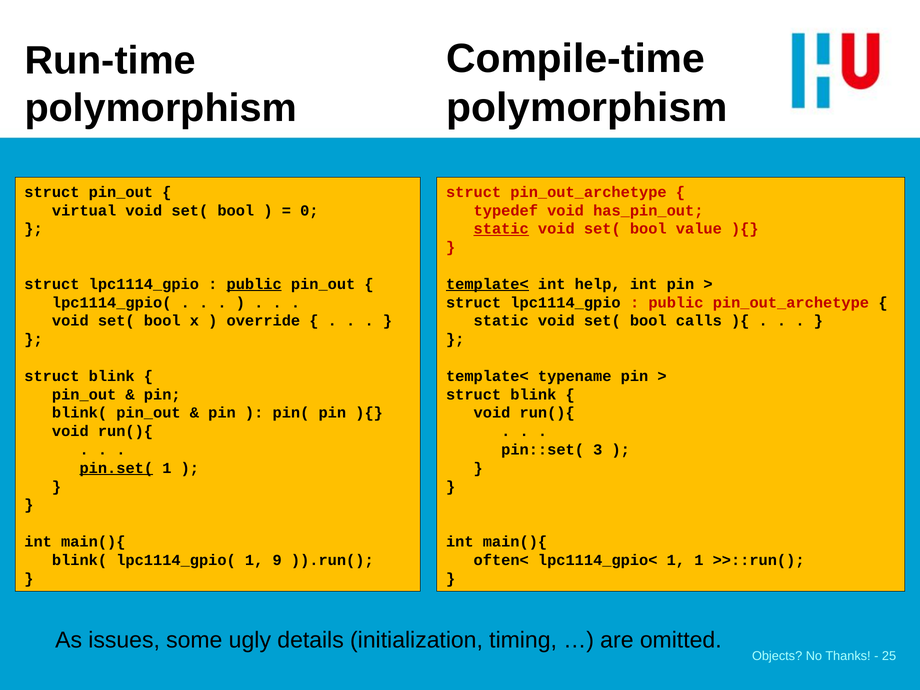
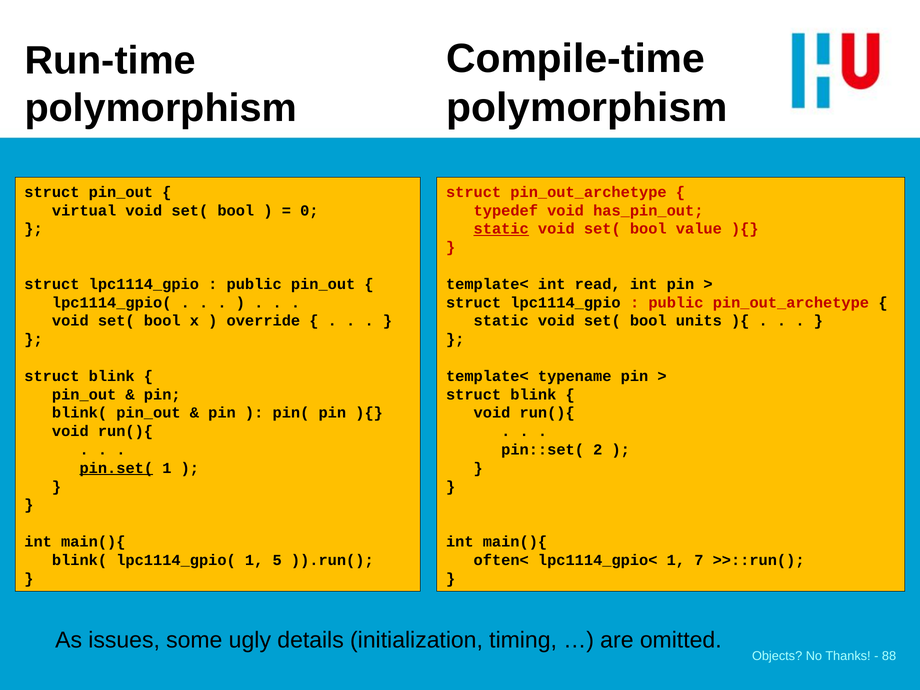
public underline: present -> none (254, 284)
template< underline: present -> none (487, 284)
help: help -> read (598, 284)
calls: calls -> units (699, 321)
3: 3 -> 2 (598, 450)
9: 9 -> 5 (277, 560)
1 1: 1 -> 7 (699, 560)
25: 25 -> 88 (889, 656)
